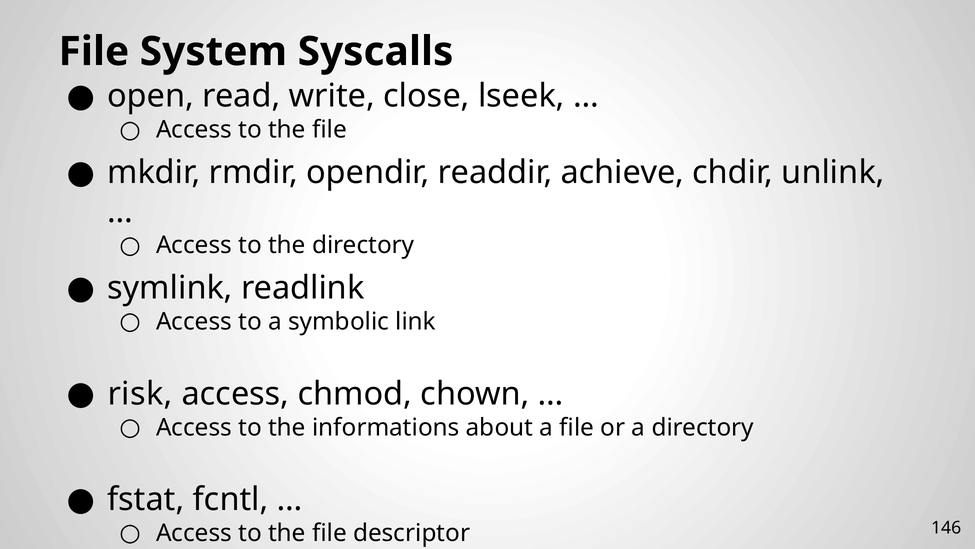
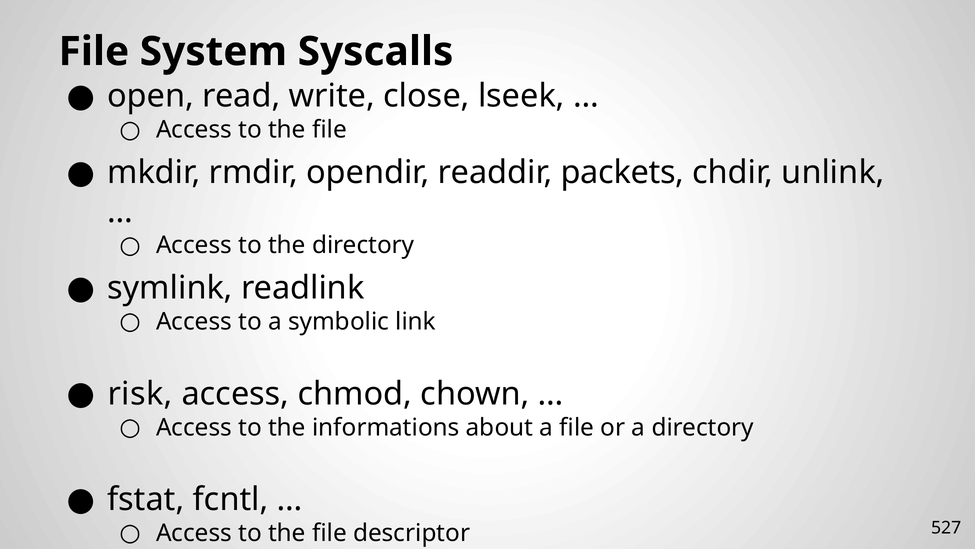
achieve: achieve -> packets (622, 173)
146: 146 -> 527 (946, 527)
